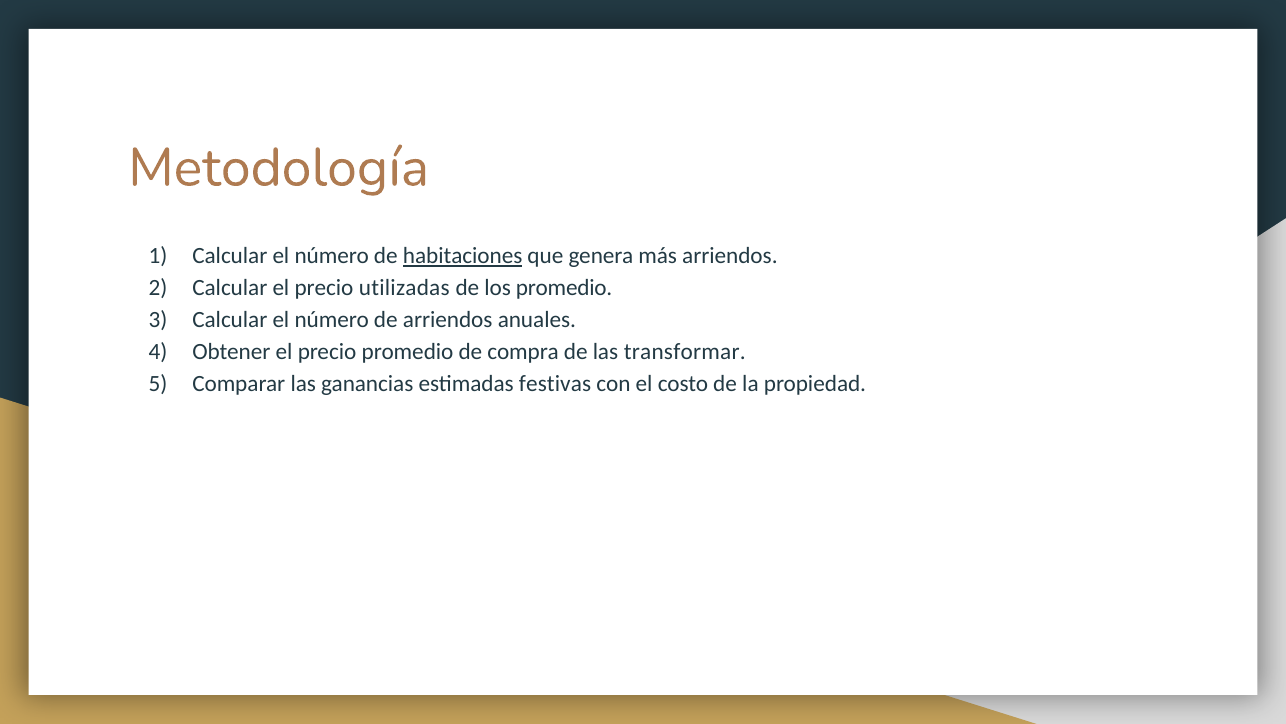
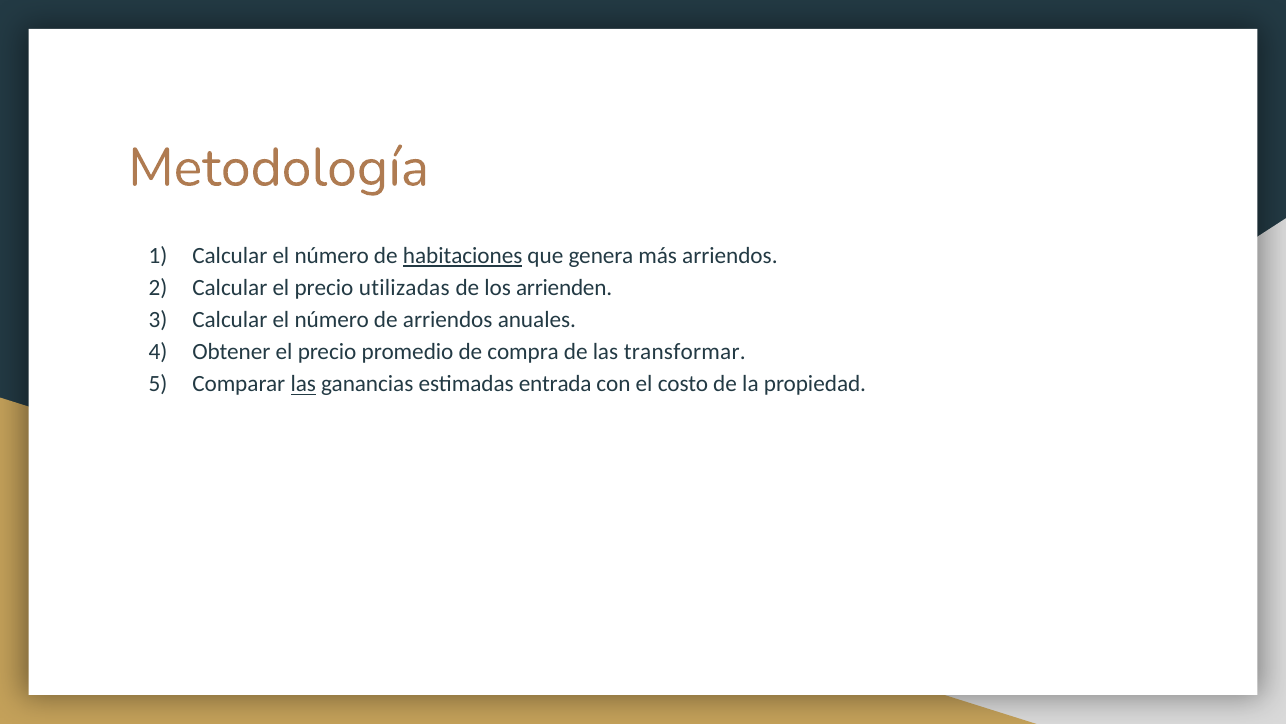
los promedio: promedio -> arrienden (564, 288)
las underline: none -> present (303, 384)
festivas: festivas -> entrada (555, 384)
